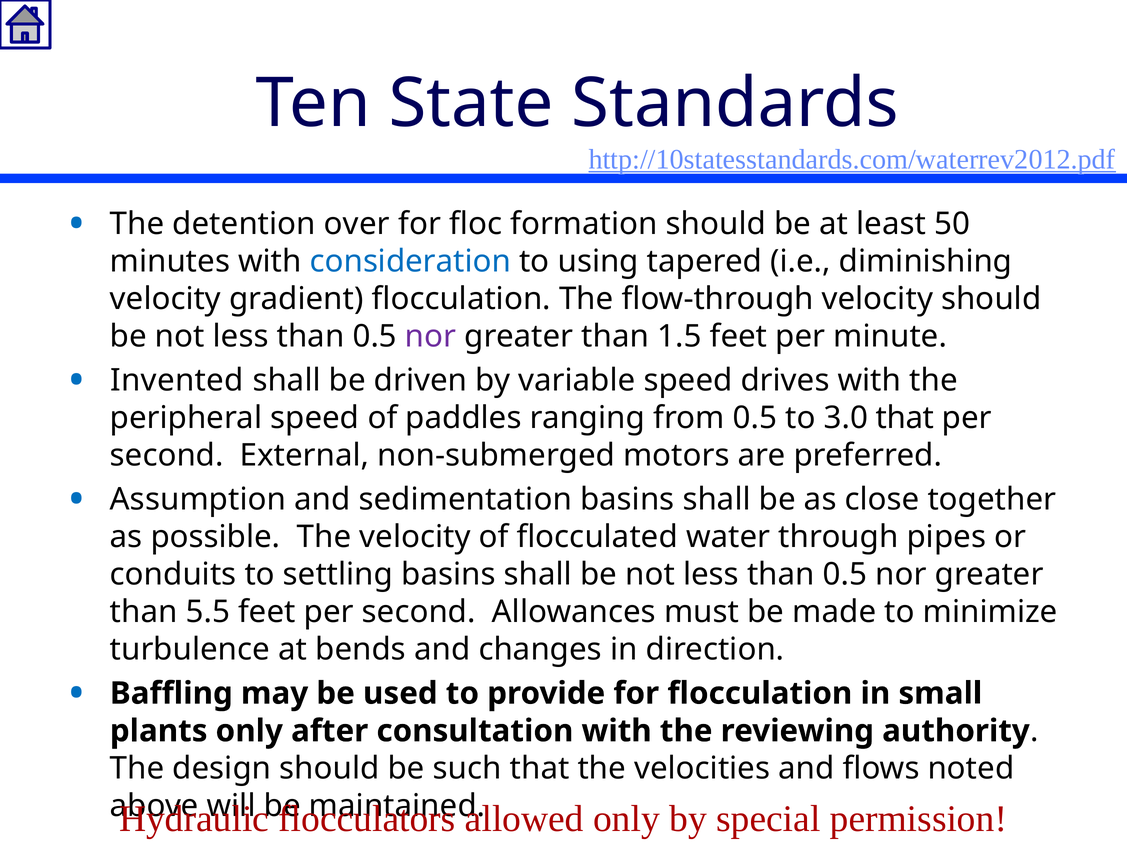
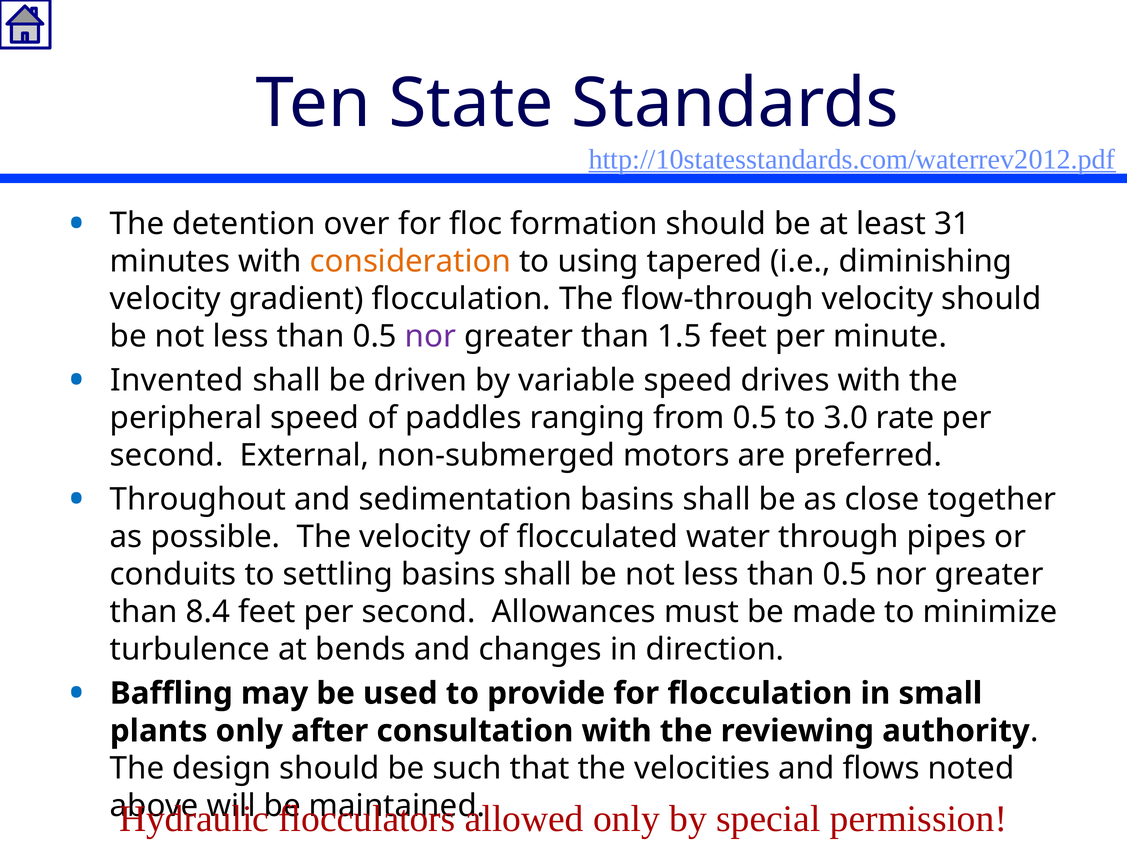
50: 50 -> 31 (952, 224)
consideration colour: blue -> orange (410, 261)
3.0 that: that -> rate (905, 418)
Assumption: Assumption -> Throughout (198, 499)
5.5: 5.5 -> 8.4 (208, 612)
